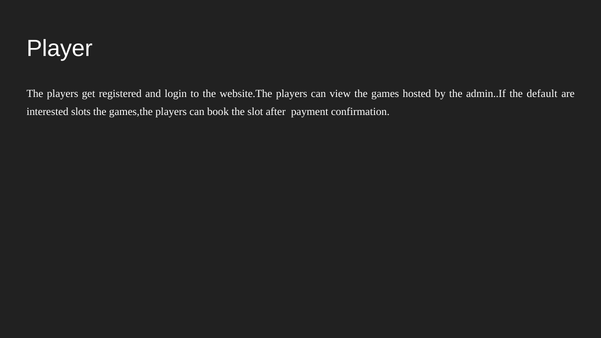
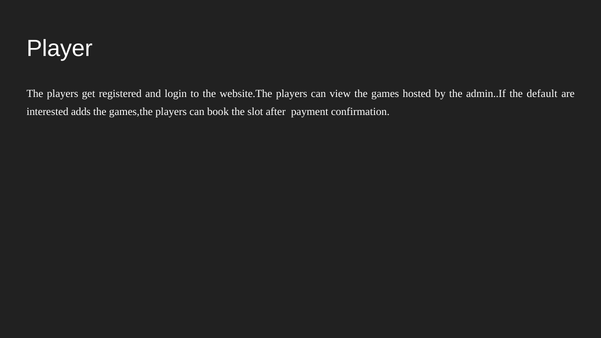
slots: slots -> adds (81, 112)
